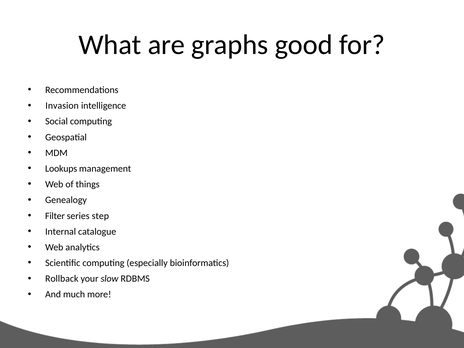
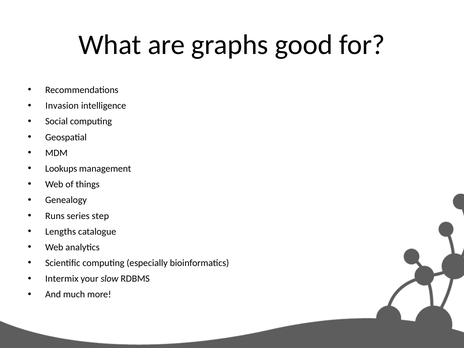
Filter: Filter -> Runs (55, 216)
Internal: Internal -> Lengths (61, 232)
Rollback: Rollback -> Intermix (62, 279)
